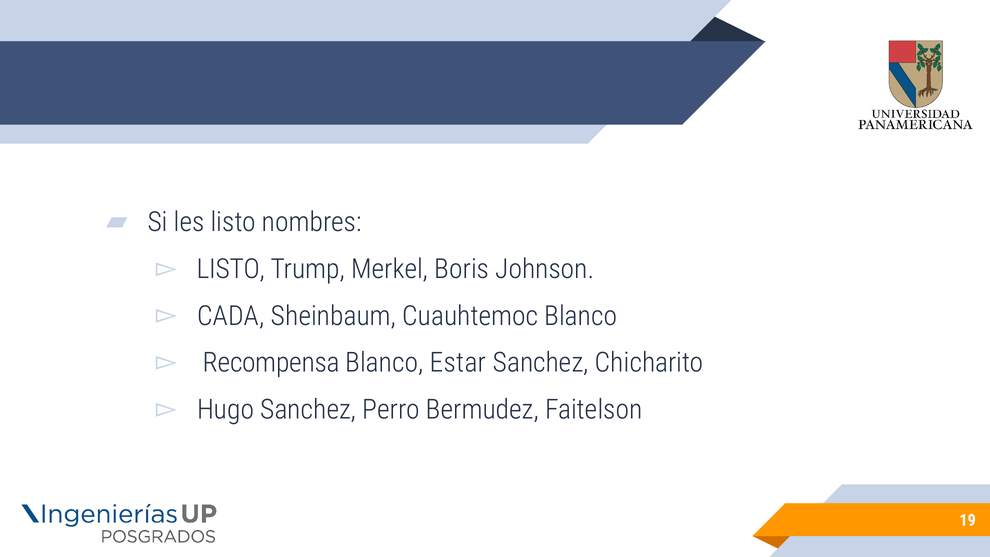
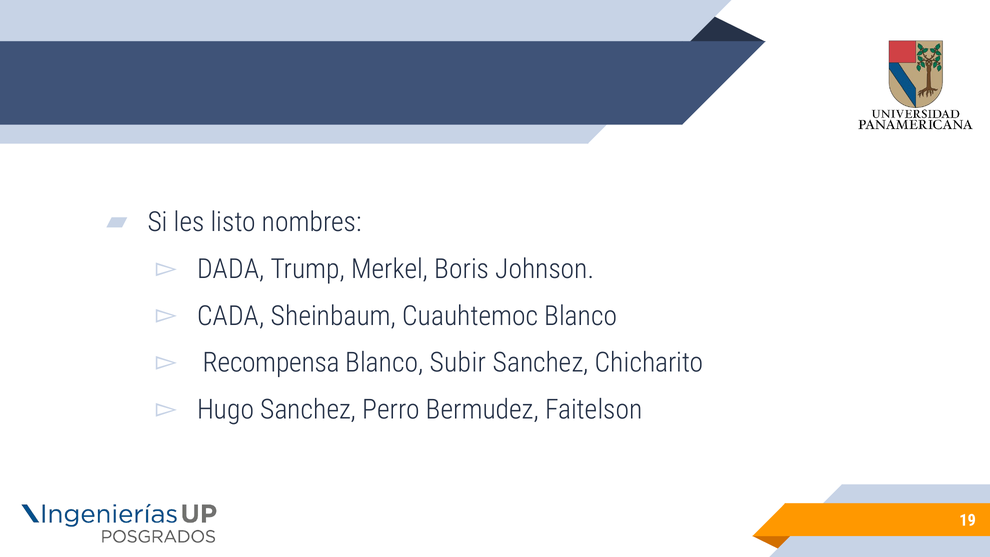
LISTO: LISTO -> DADA (231, 269)
Estar: Estar -> Subir (458, 363)
